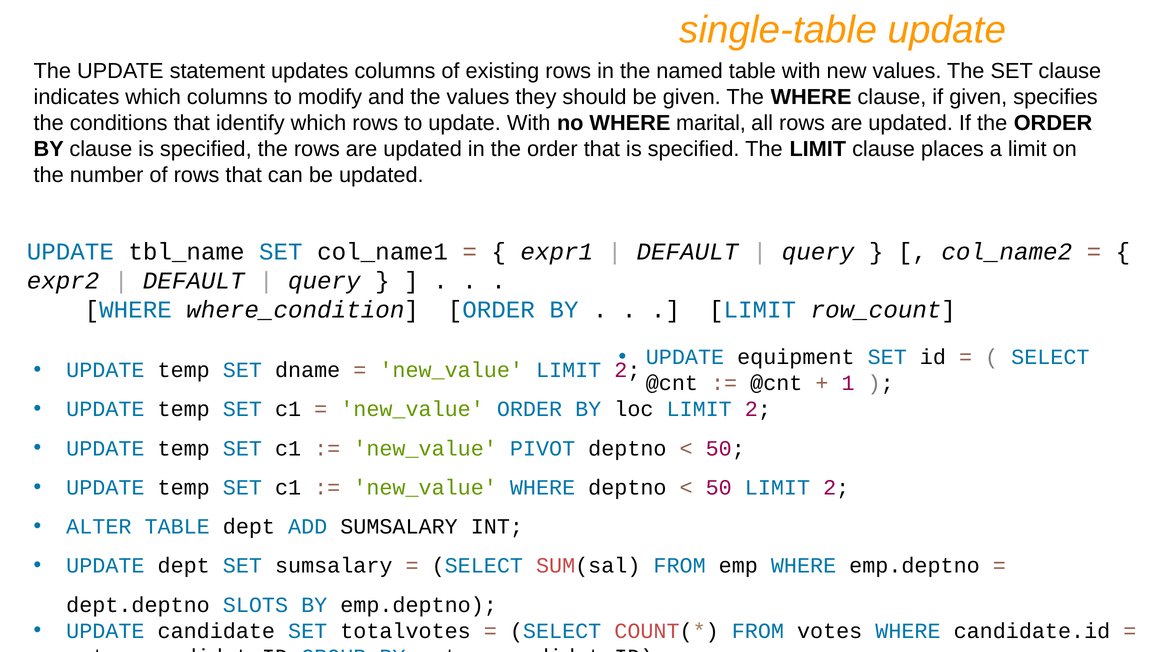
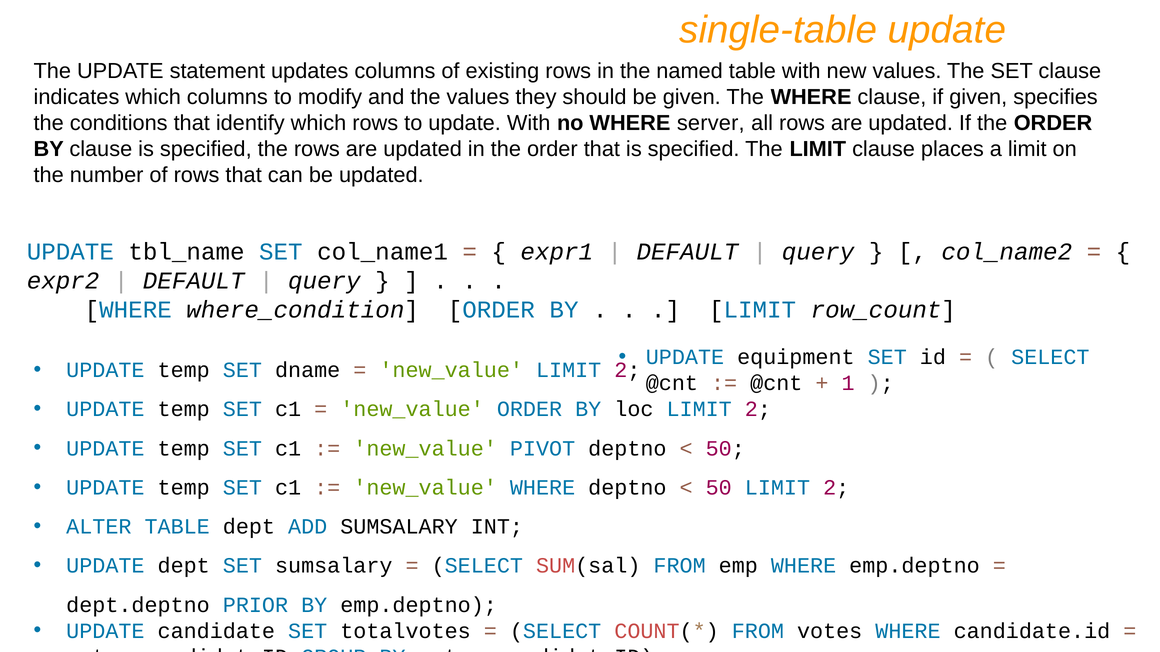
marital: marital -> server (711, 123)
SLOTS: SLOTS -> PRIOR (255, 605)
